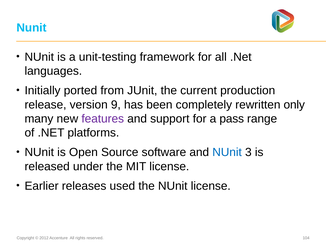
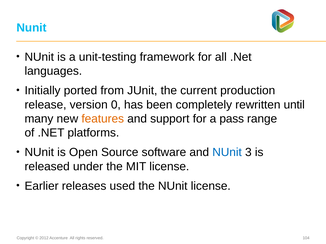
9: 9 -> 0 (116, 105)
only: only -> until (294, 105)
features colour: purple -> orange (103, 119)
